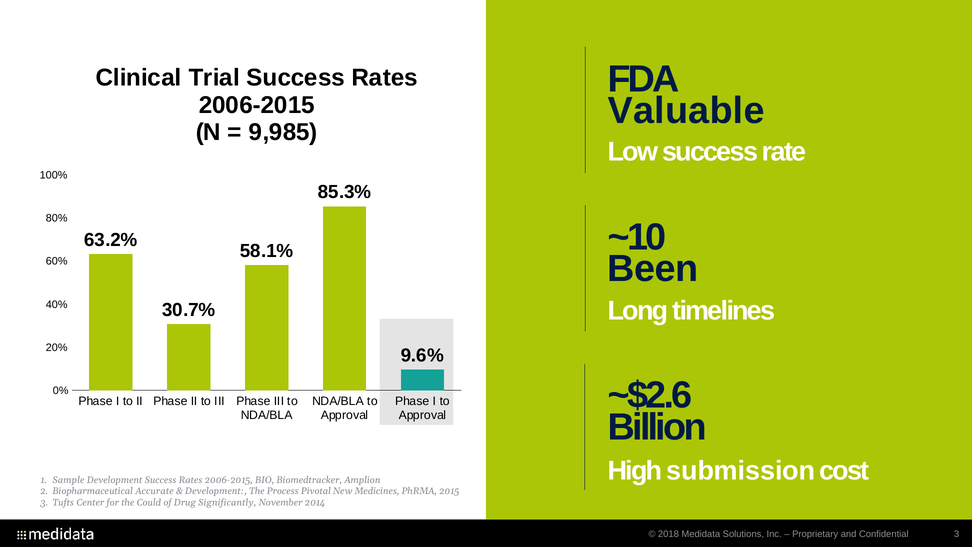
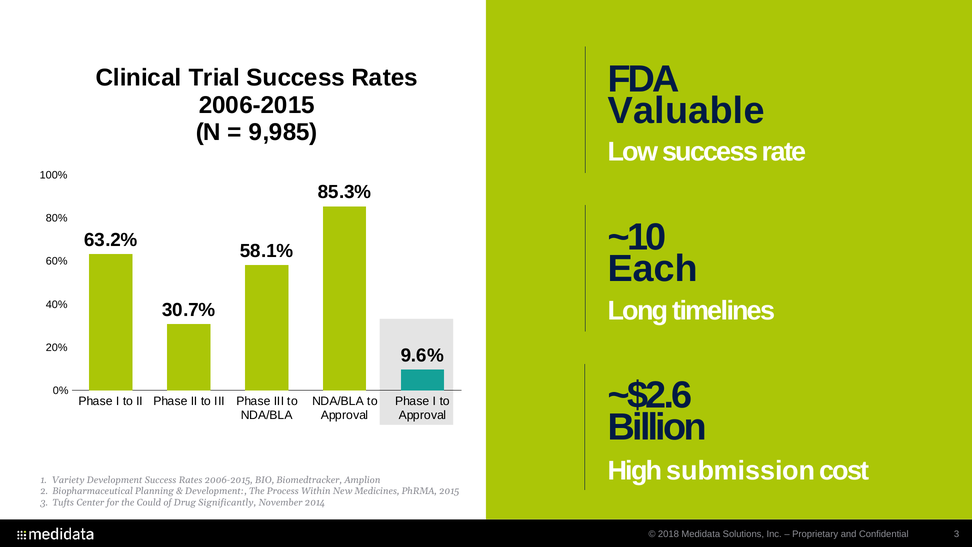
Been: Been -> Each (653, 269)
Sample: Sample -> Variety (69, 480)
Accurate: Accurate -> Planning (155, 491)
Pivotal: Pivotal -> Within (316, 491)
